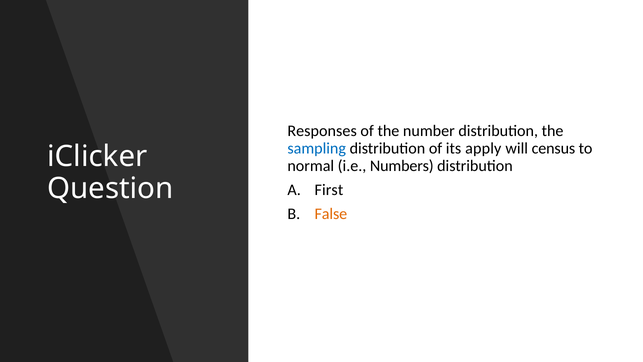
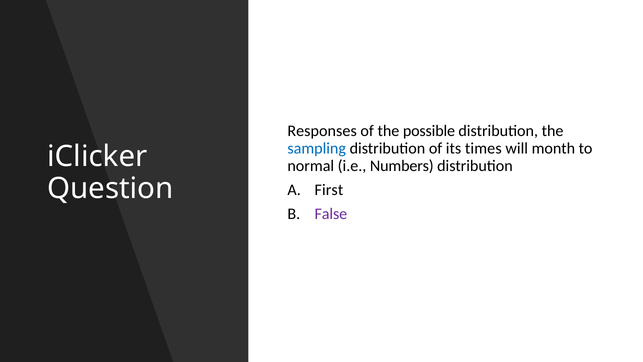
number: number -> possible (429, 131)
apply: apply -> times (483, 148)
census: census -> month (553, 148)
False colour: orange -> purple (331, 214)
